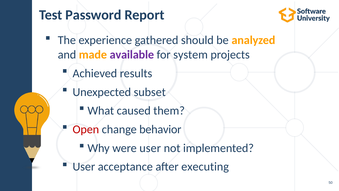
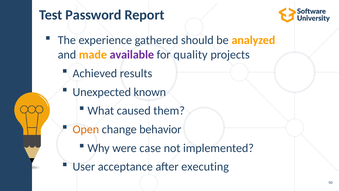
system: system -> quality (190, 55)
subset: subset -> known (150, 92)
Open colour: red -> orange (86, 129)
were user: user -> case (150, 148)
